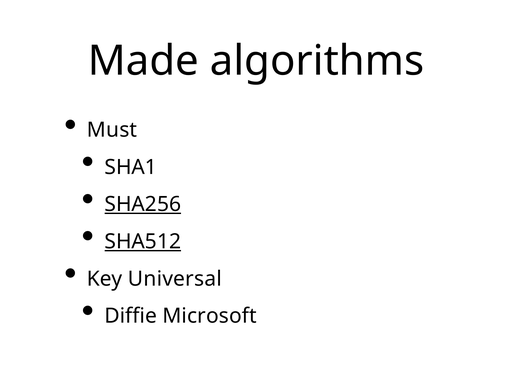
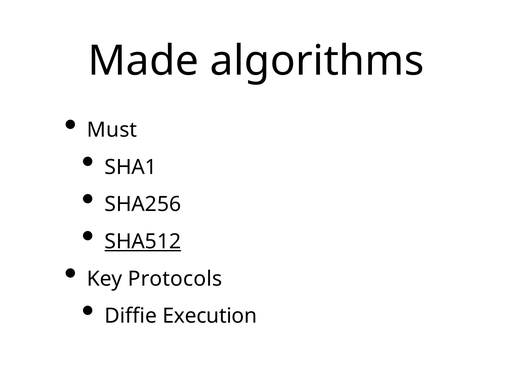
SHA256 underline: present -> none (143, 204)
Universal: Universal -> Protocols (175, 279)
Microsoft: Microsoft -> Execution (210, 316)
